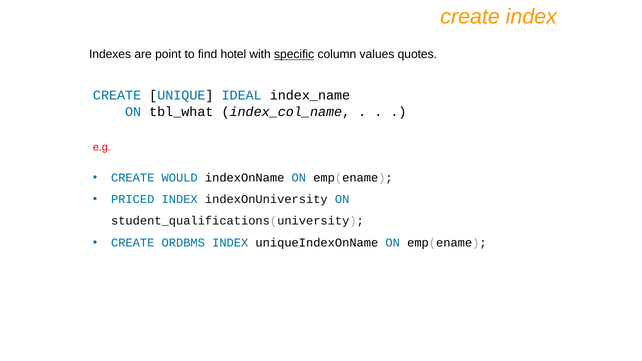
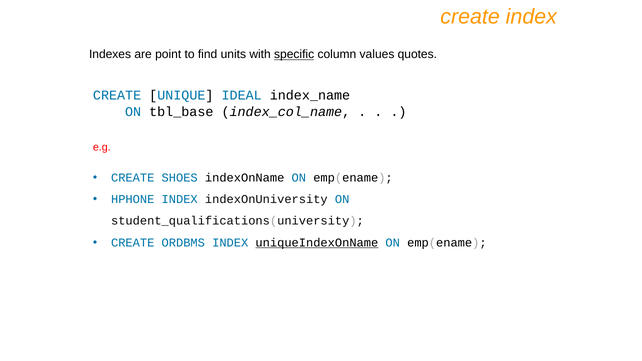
hotel: hotel -> units (233, 55)
tbl_what: tbl_what -> tbl_base (181, 112)
WOULD: WOULD -> SHOES (180, 178)
PRICED: PRICED -> HPHONE (133, 199)
uniqueIndexOnName underline: none -> present (317, 243)
